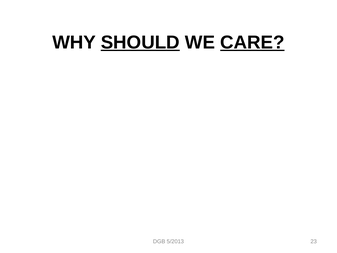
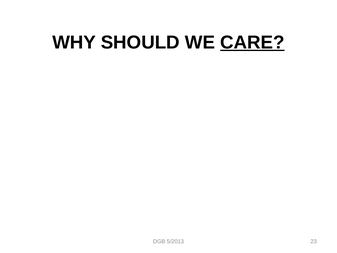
SHOULD underline: present -> none (140, 42)
